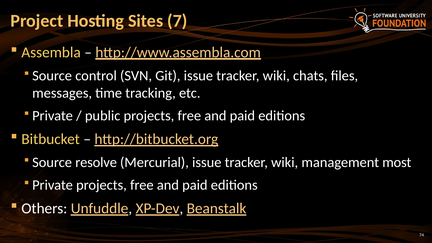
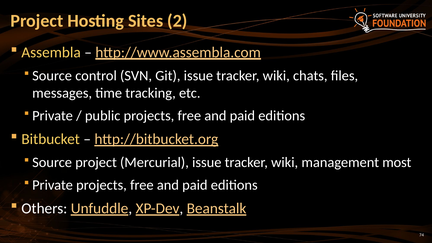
7: 7 -> 2 (177, 21)
Source resolve: resolve -> project (96, 163)
